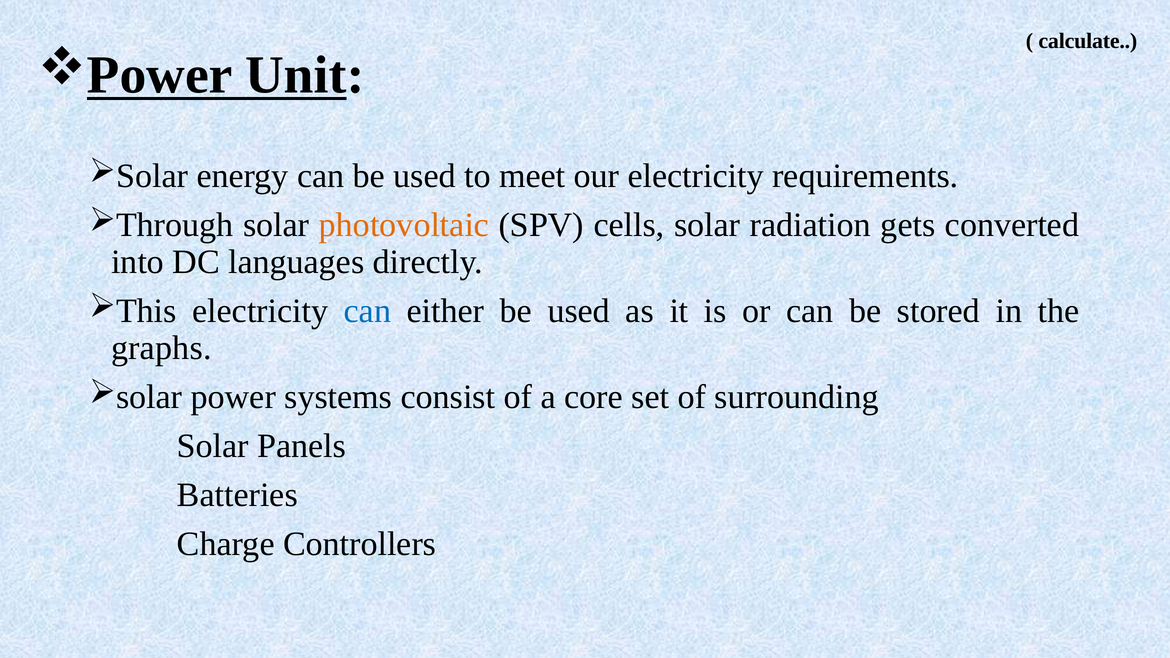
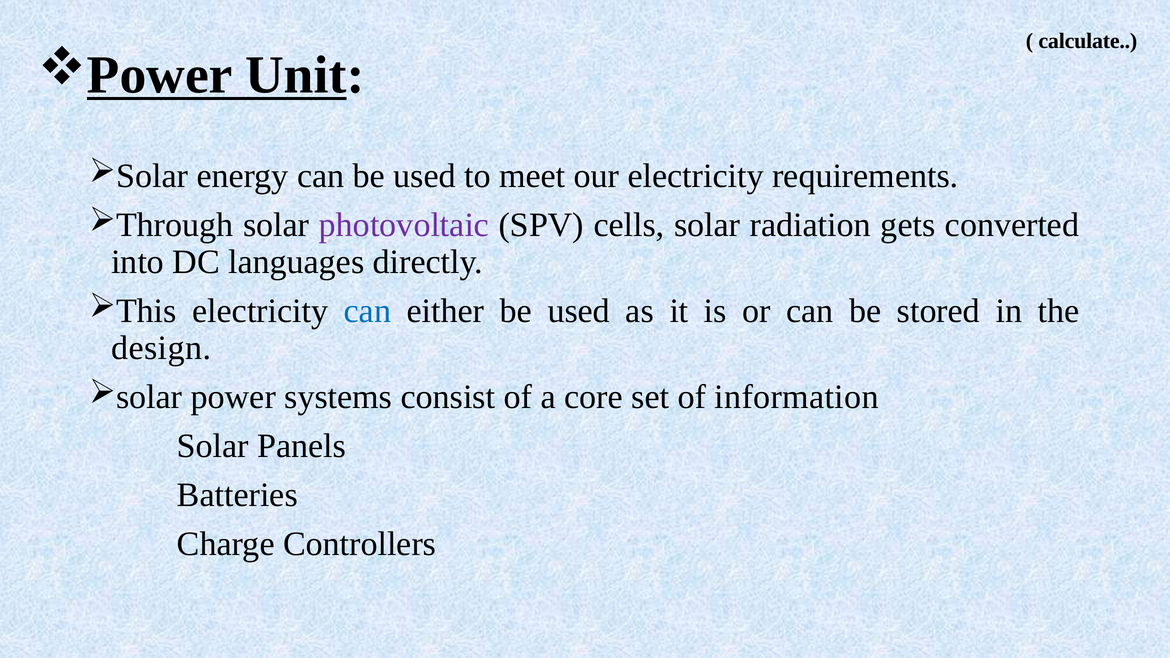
photovoltaic colour: orange -> purple (404, 225)
graphs: graphs -> design (161, 348)
surrounding: surrounding -> information (796, 397)
